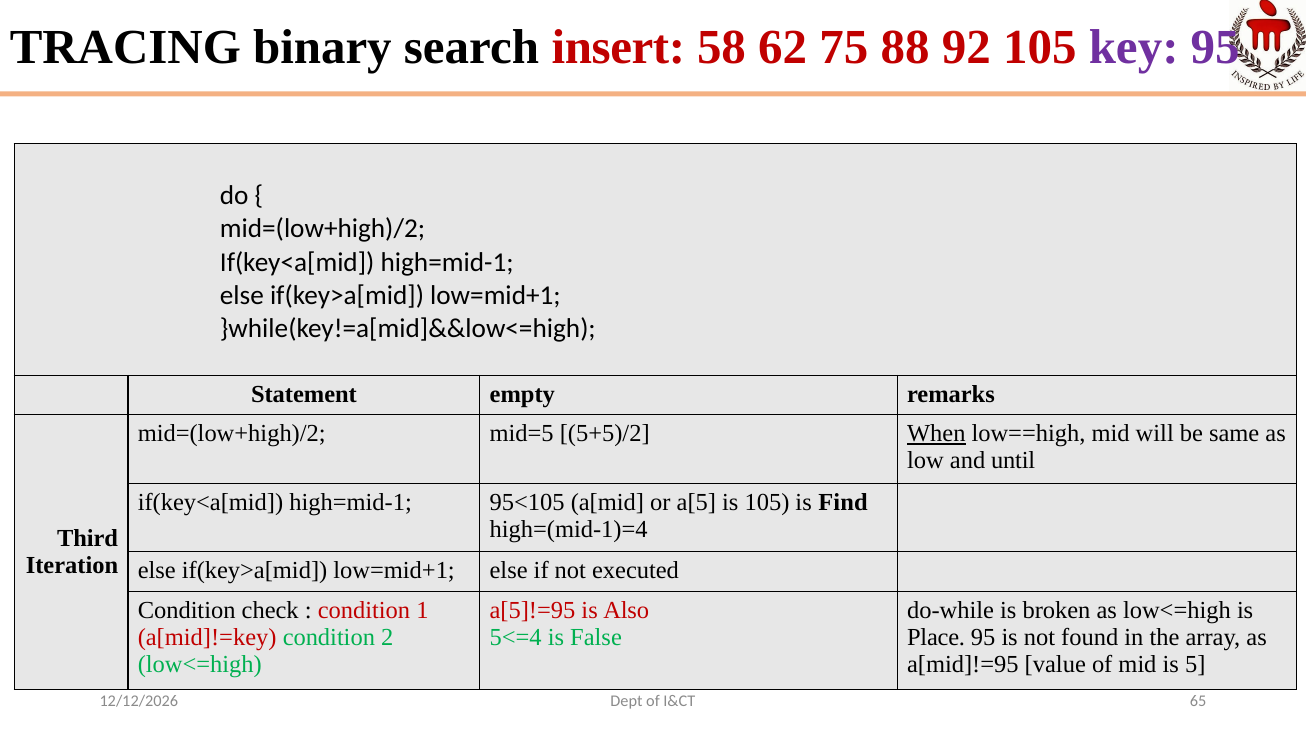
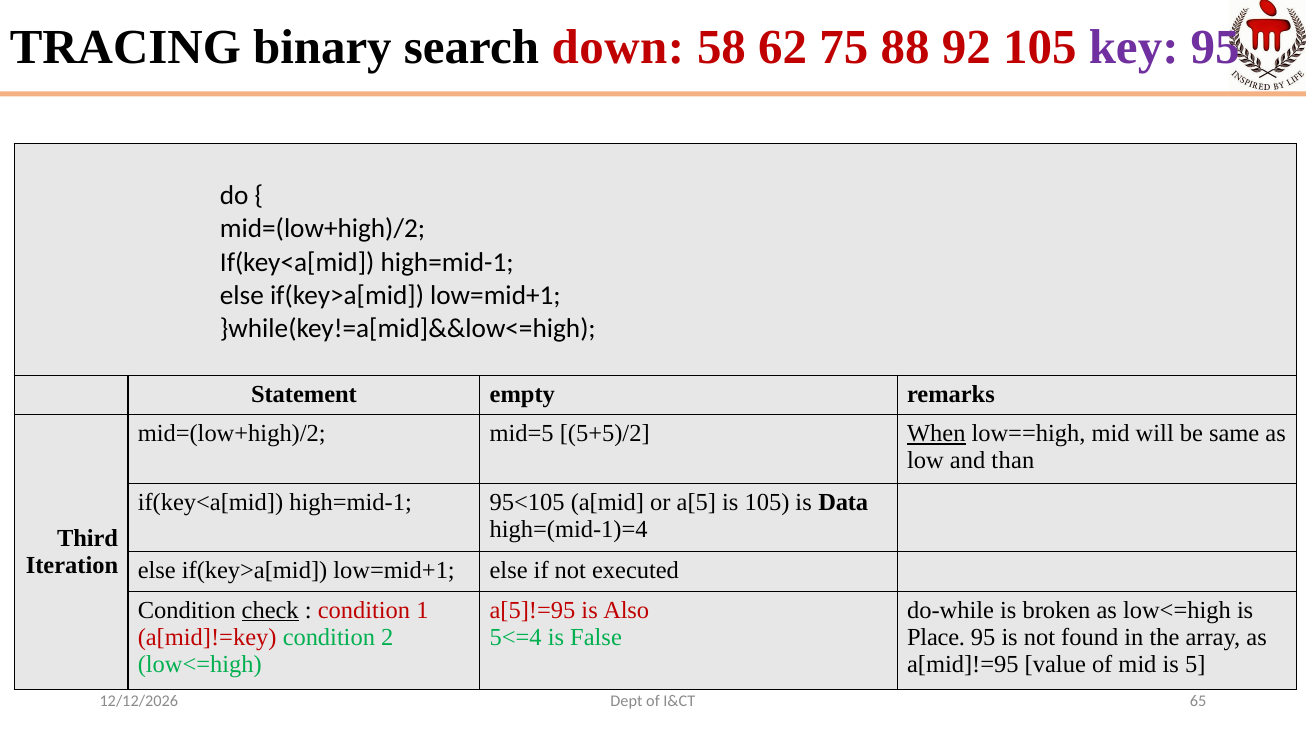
insert: insert -> down (618, 48)
until: until -> than (1013, 461)
Find: Find -> Data (843, 502)
check underline: none -> present (270, 611)
